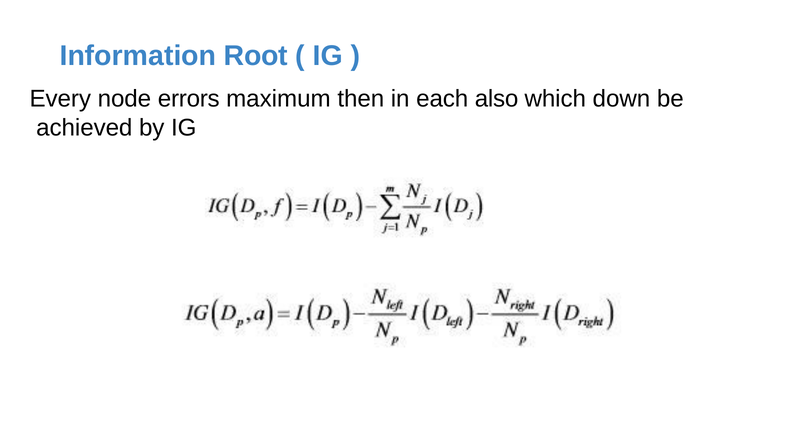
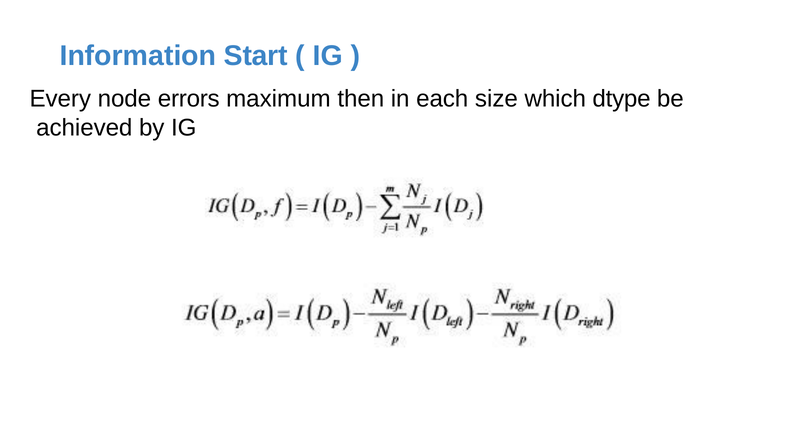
Root: Root -> Start (256, 56)
also: also -> size (496, 99)
down: down -> dtype (622, 99)
